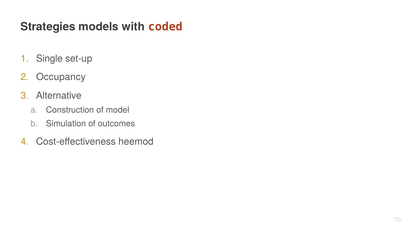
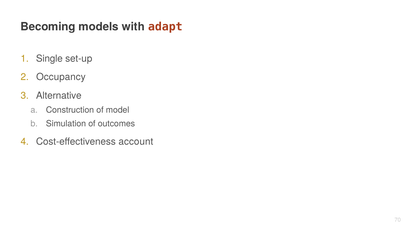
Strategies: Strategies -> Becoming (48, 27)
coded: coded -> adapt (165, 27)
heemod: heemod -> account (136, 142)
